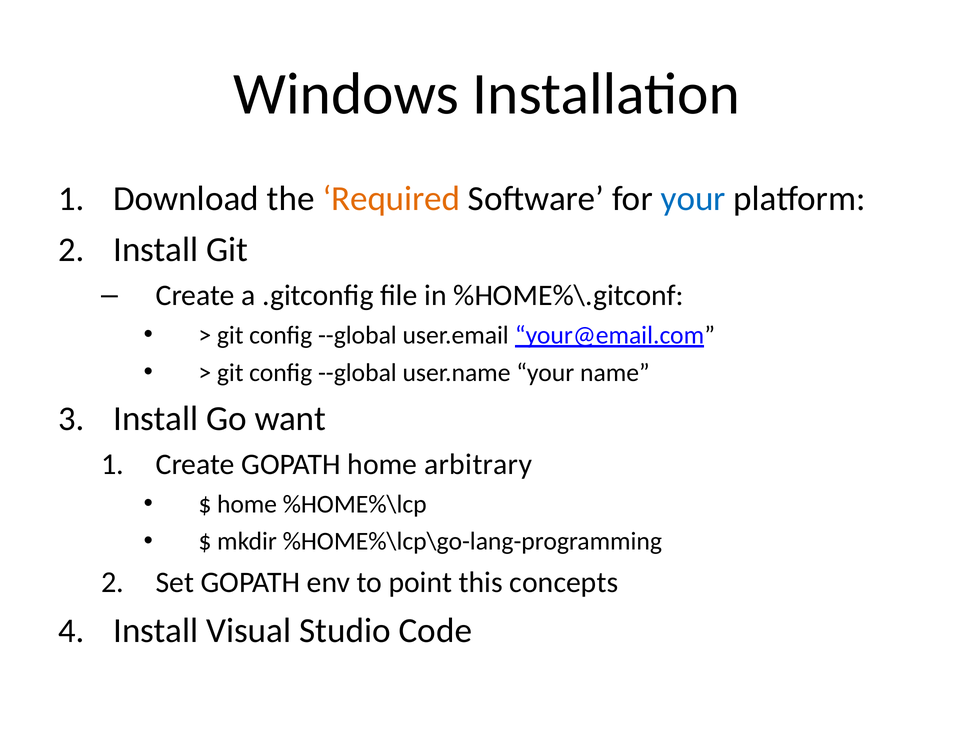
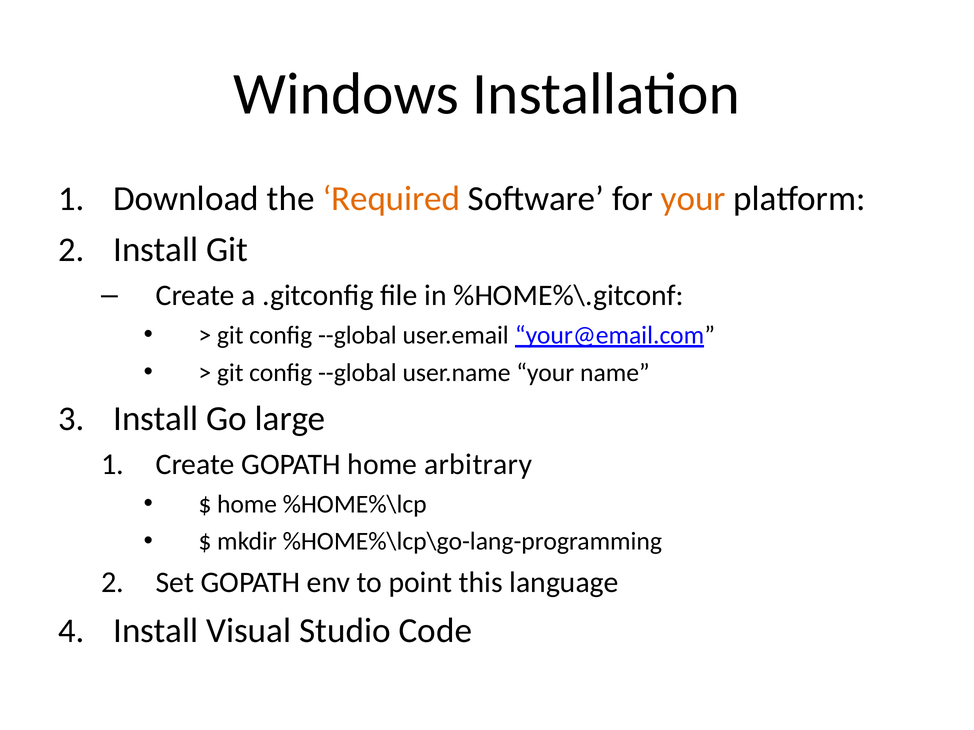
your colour: blue -> orange (693, 199)
want: want -> large (290, 419)
concepts: concepts -> language (564, 583)
